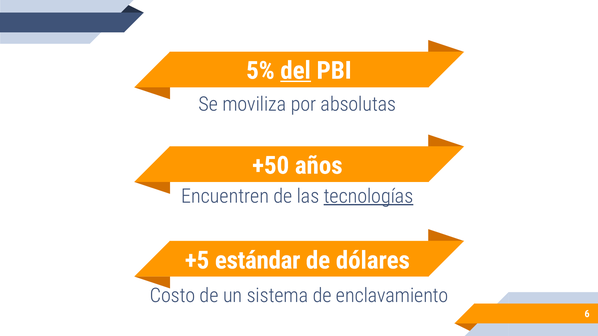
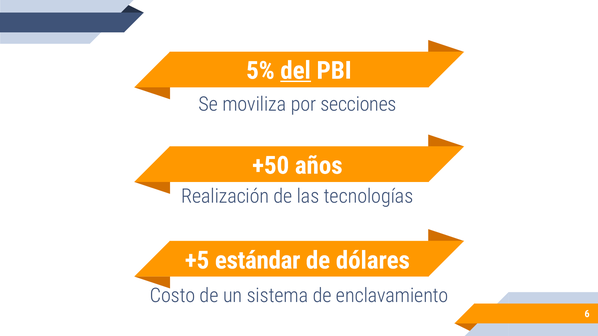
absolutas: absolutas -> secciones (358, 104)
Encuentren: Encuentren -> Realización (225, 196)
tecnologías underline: present -> none (369, 196)
